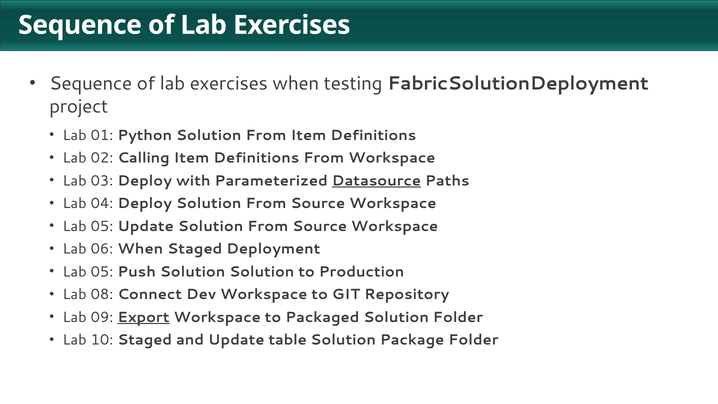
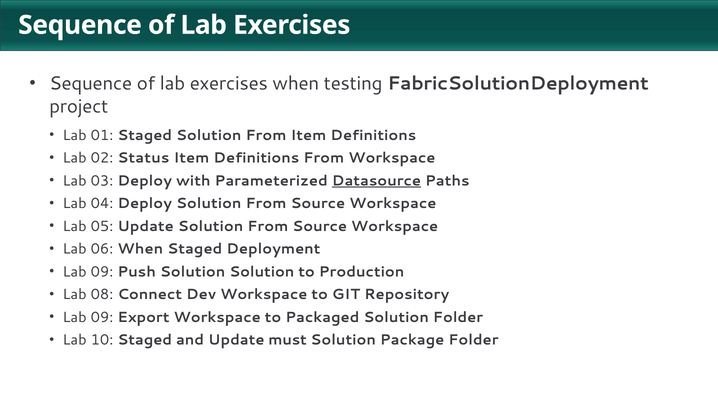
01 Python: Python -> Staged (145, 135)
Calling: Calling -> Status (143, 158)
05: 05 -> 09 (102, 272)
Export underline: present -> none (143, 317)
table: table -> must (288, 340)
